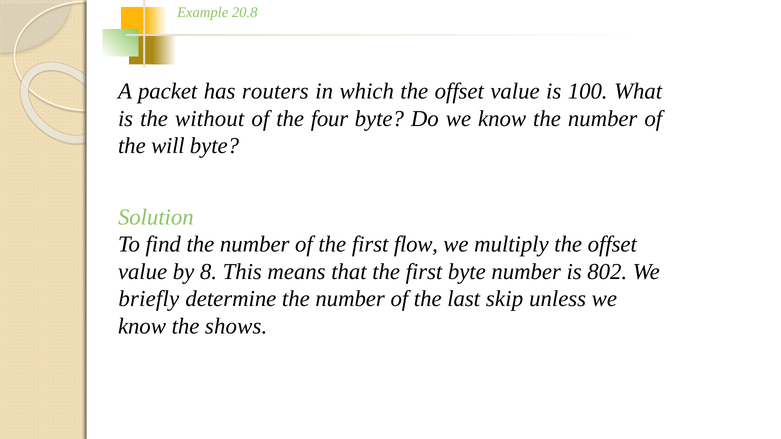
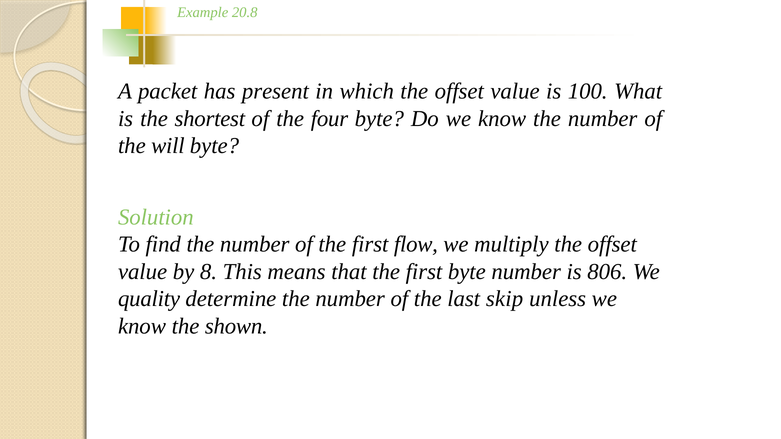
routers: routers -> present (275, 91)
without: without -> shortest (210, 119)
802: 802 -> 806 (607, 272)
briefly: briefly -> quality (149, 299)
shows: shows -> shown (236, 327)
